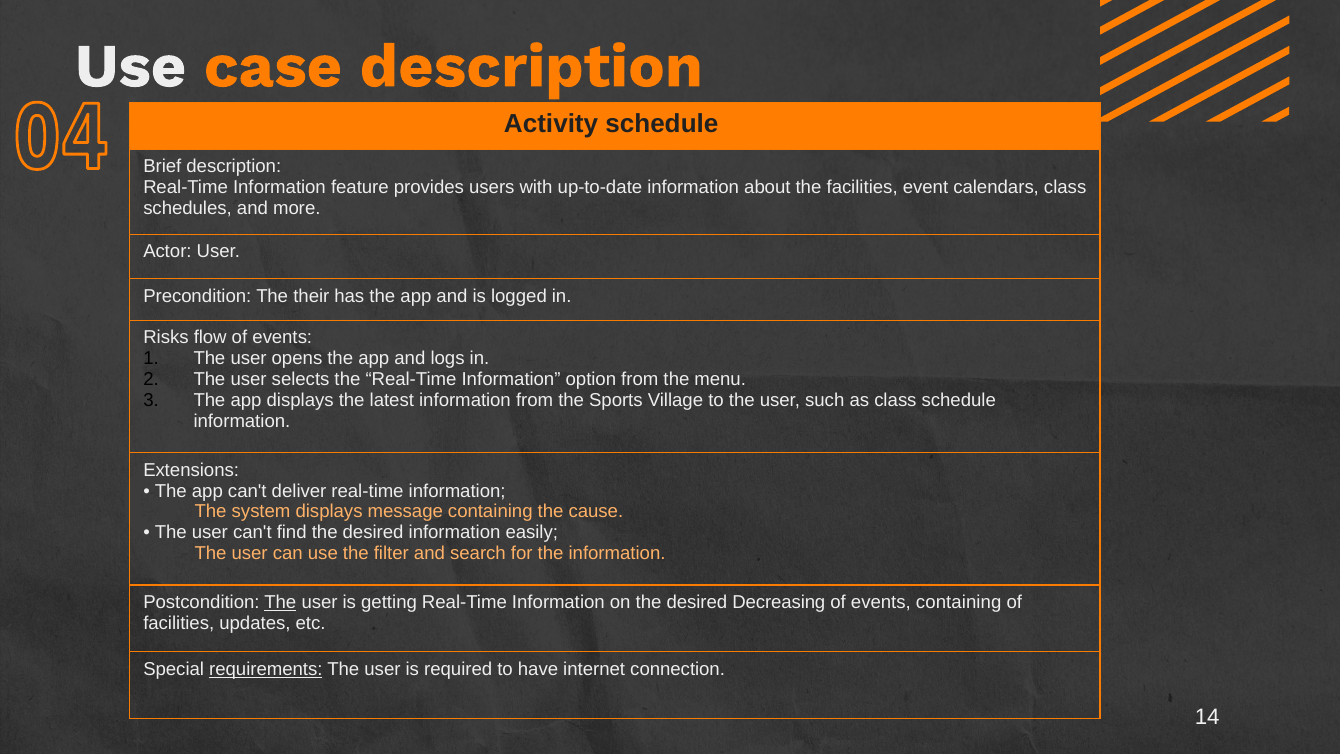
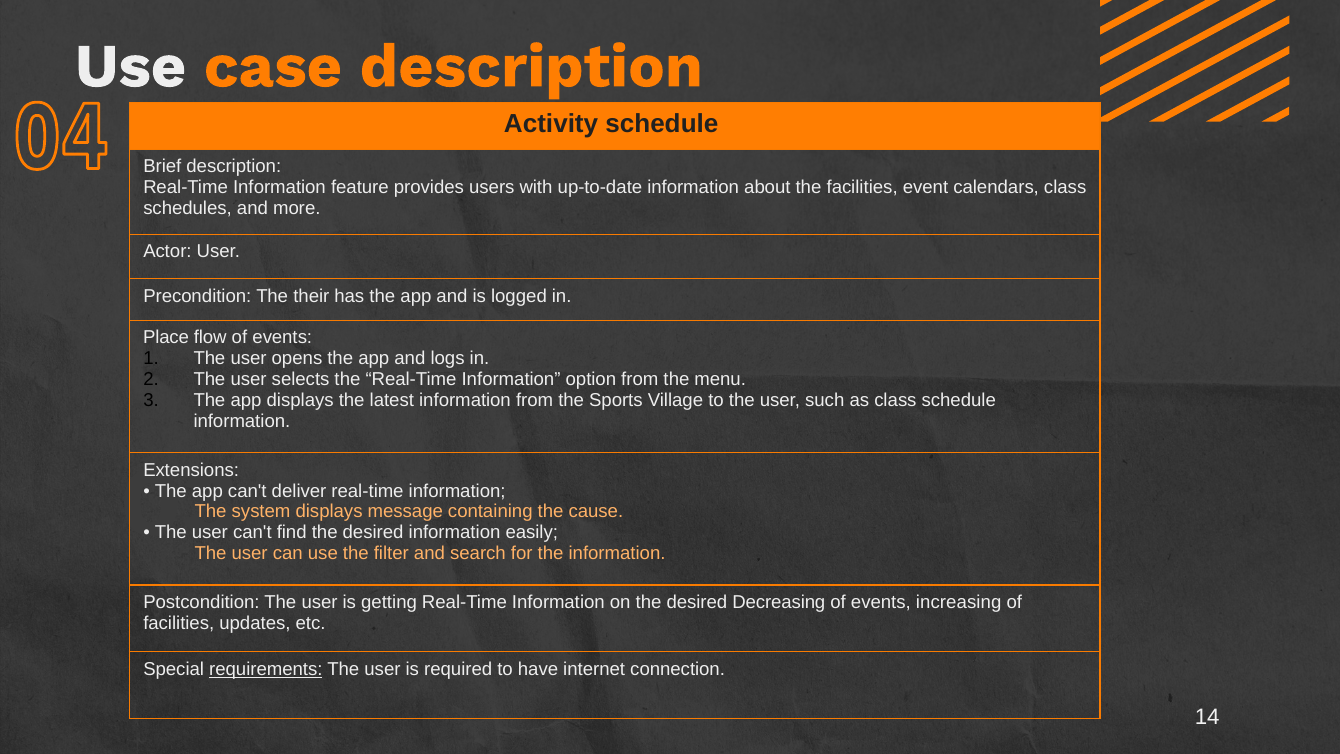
Risks: Risks -> Place (166, 338)
The underline: present -> none (280, 602)
events containing: containing -> increasing (959, 602)
